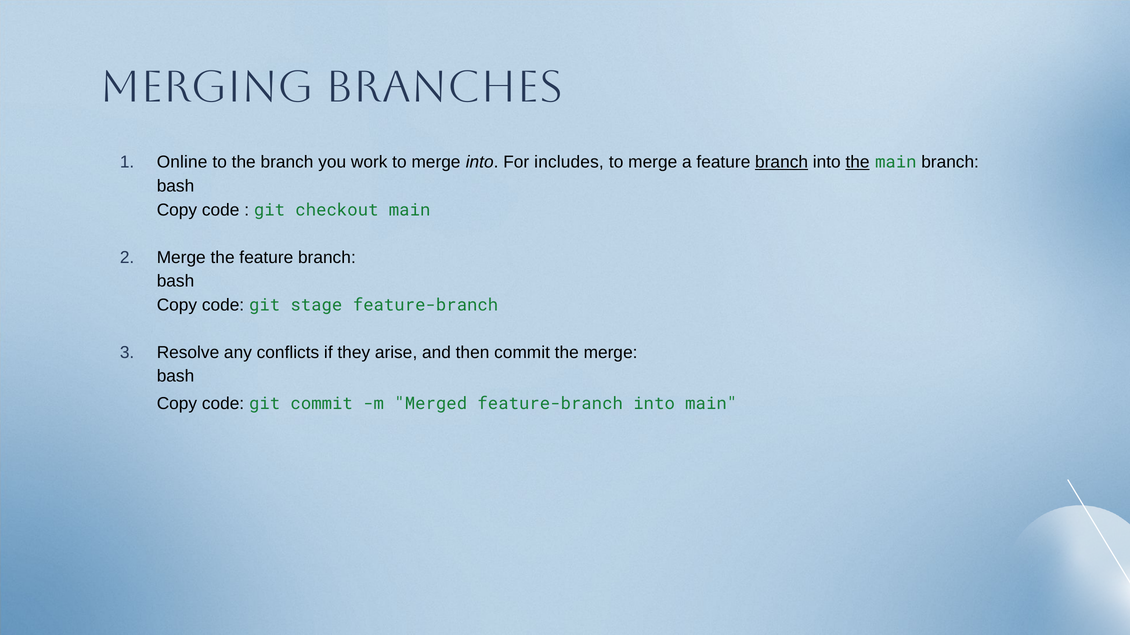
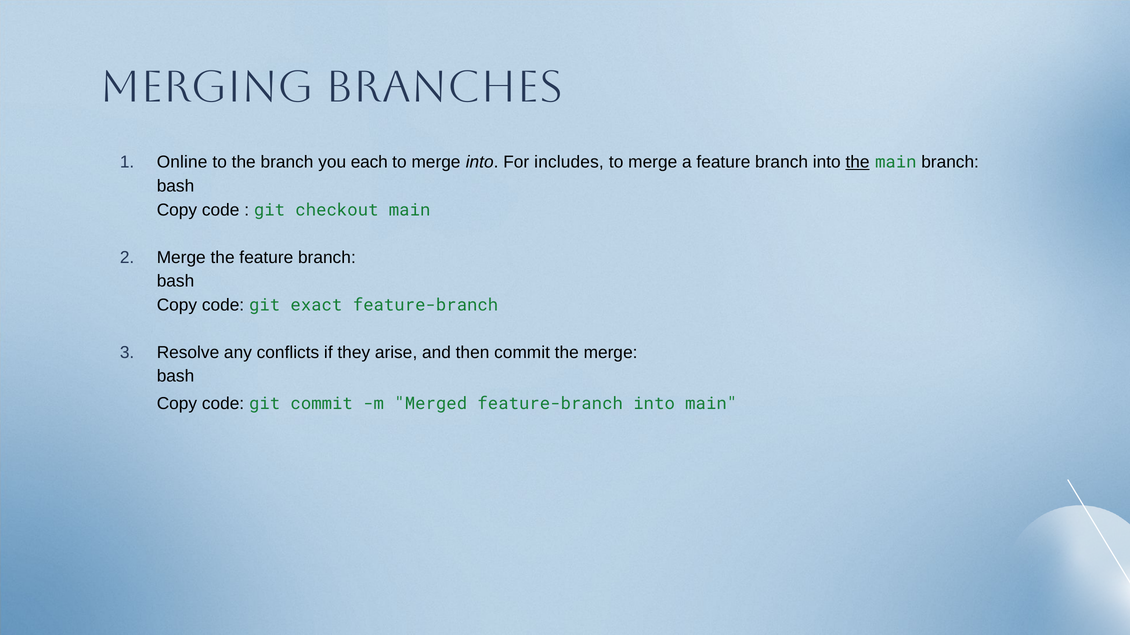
work: work -> each (369, 162)
branch underline: present -> none (782, 162)
stage: stage -> exact (316, 305)
